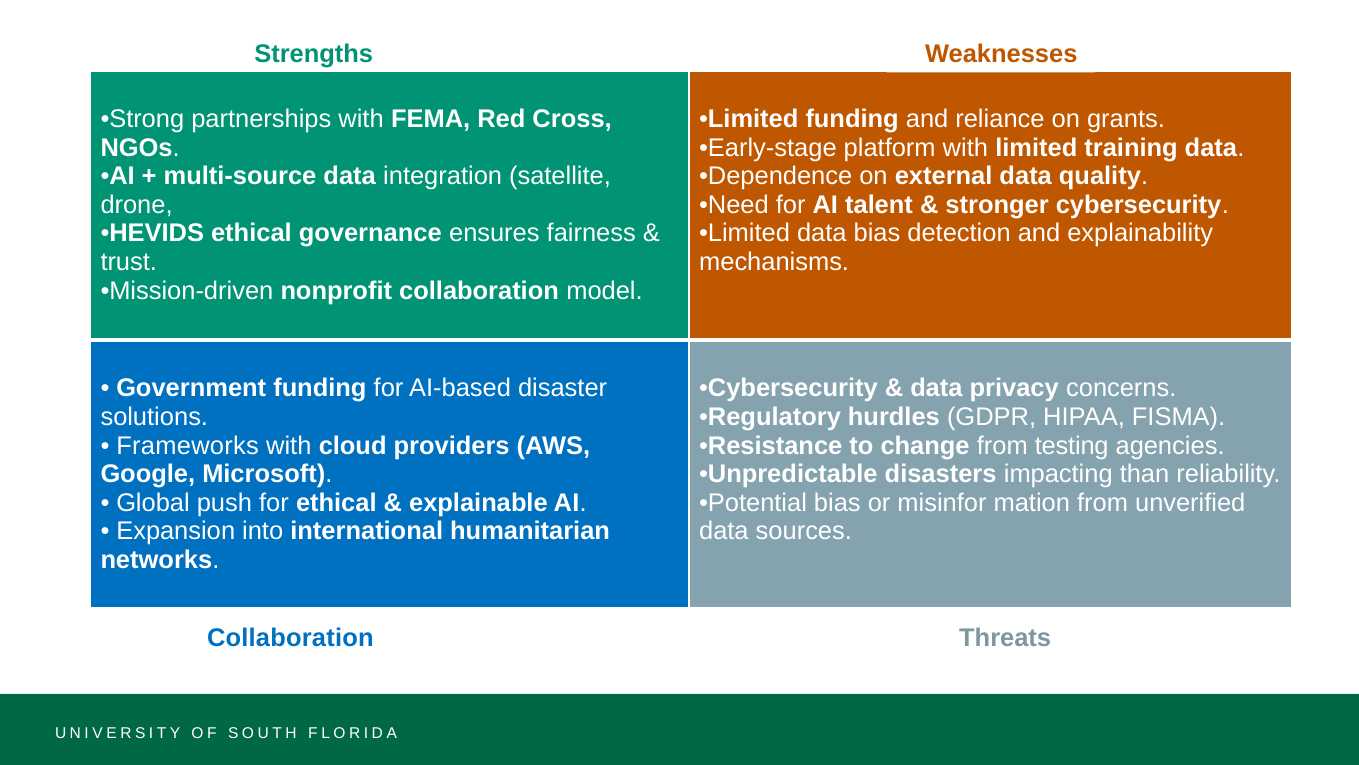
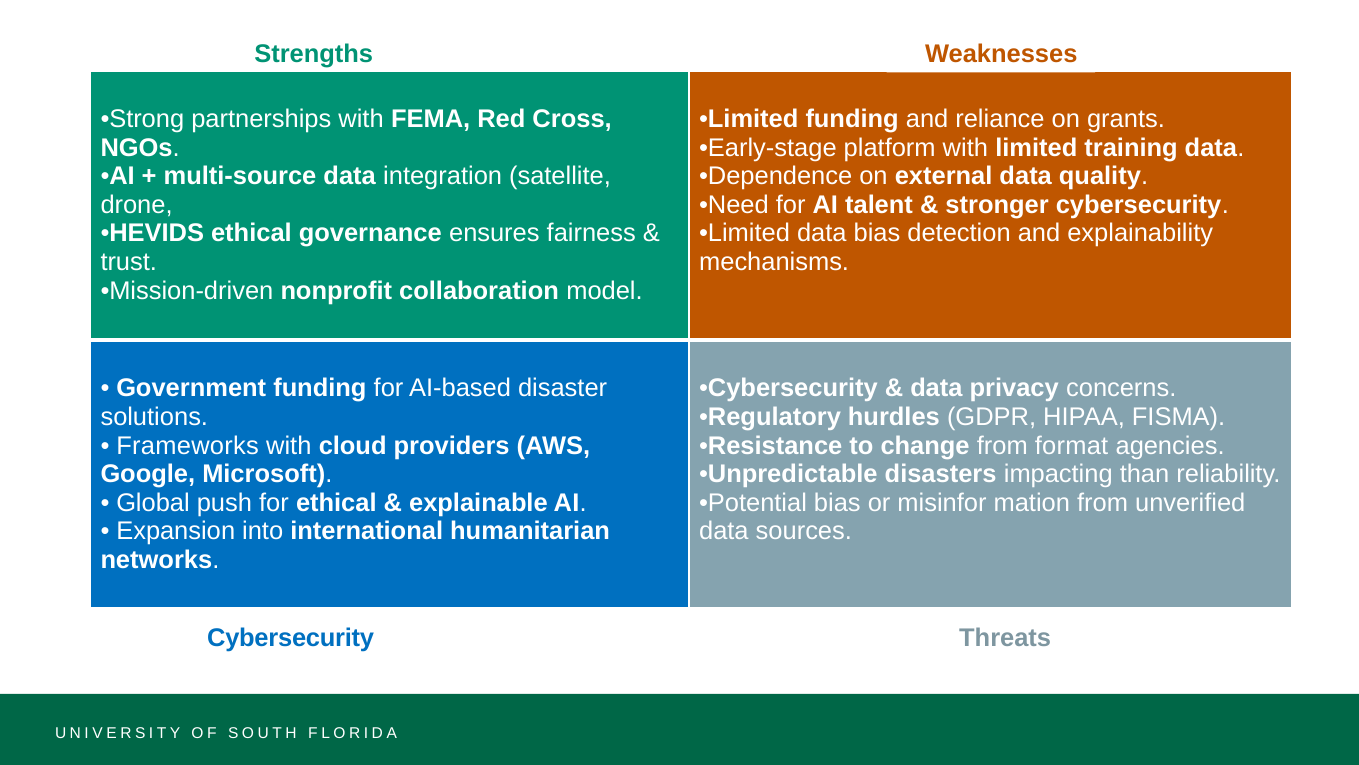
testing: testing -> format (1072, 445)
Collaboration: Collaboration -> Cybersecurity (291, 638)
